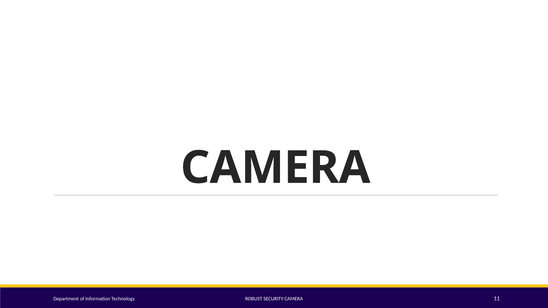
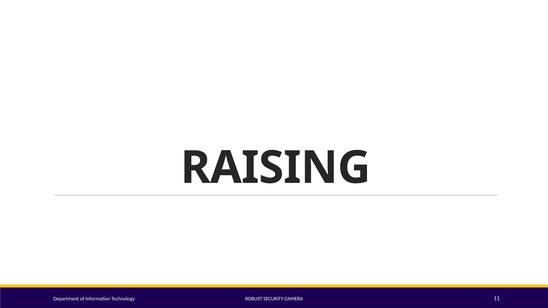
CAMERA: CAMERA -> RAISING (276, 168)
